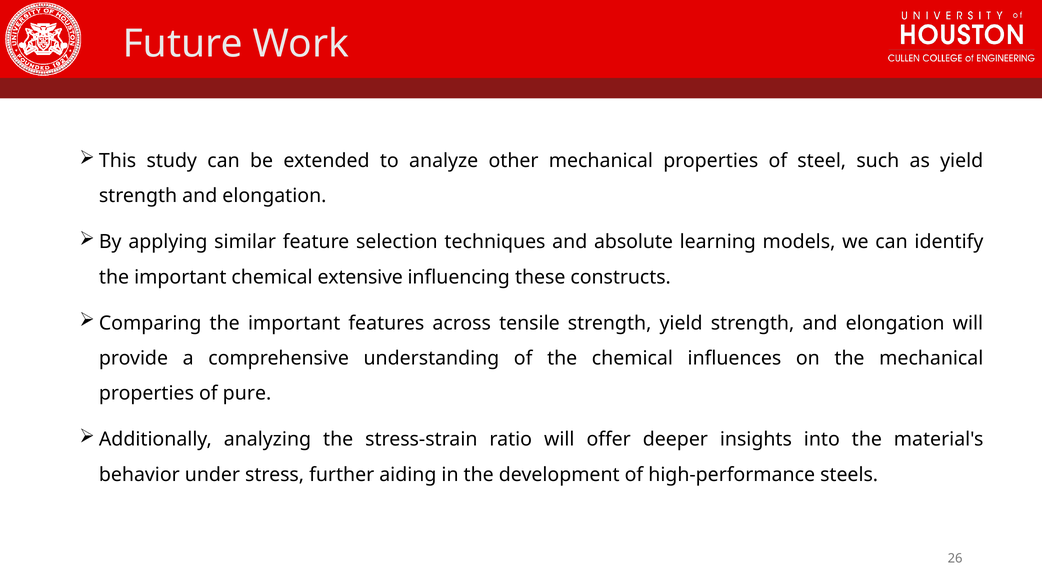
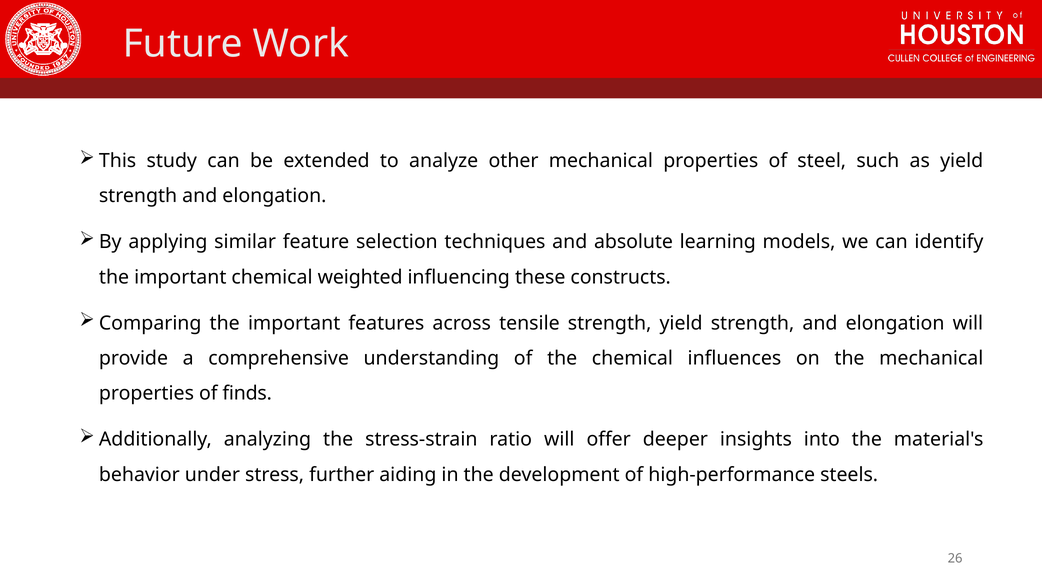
extensive: extensive -> weighted (360, 277)
pure: pure -> finds (247, 394)
